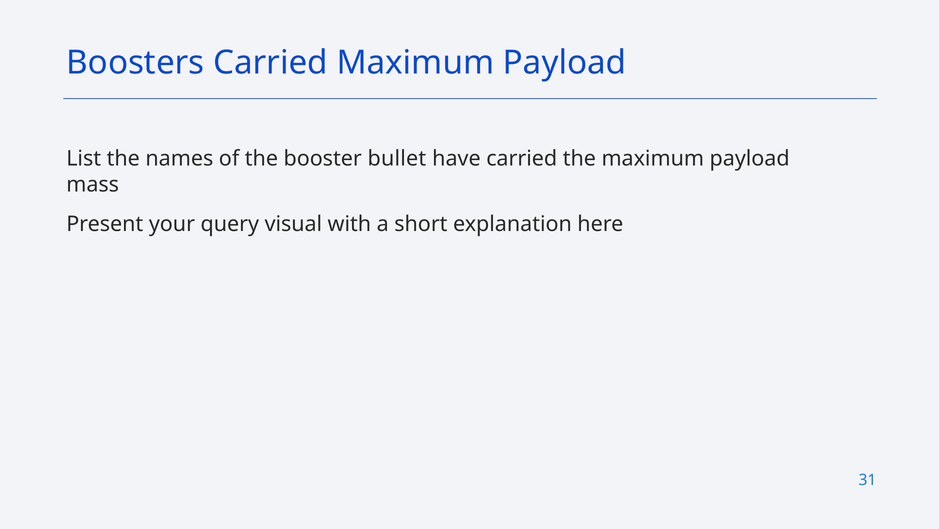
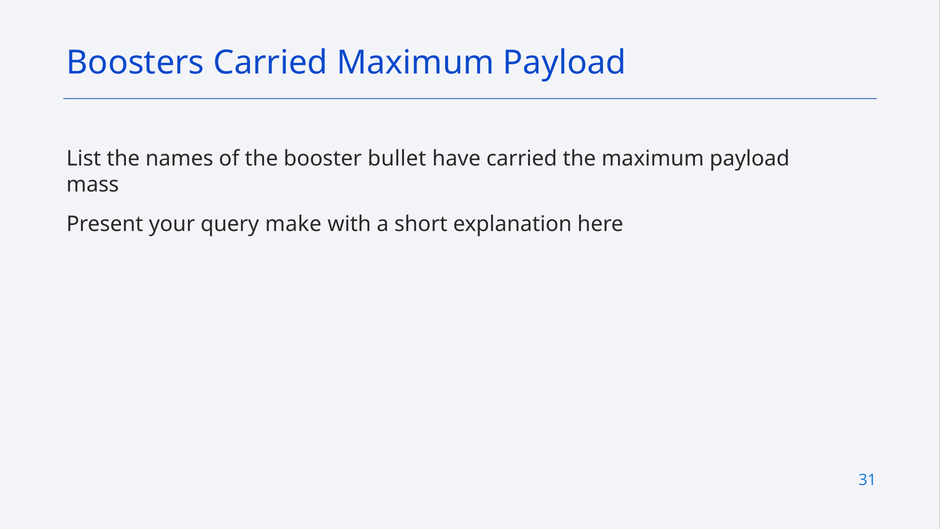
visual: visual -> make (293, 224)
